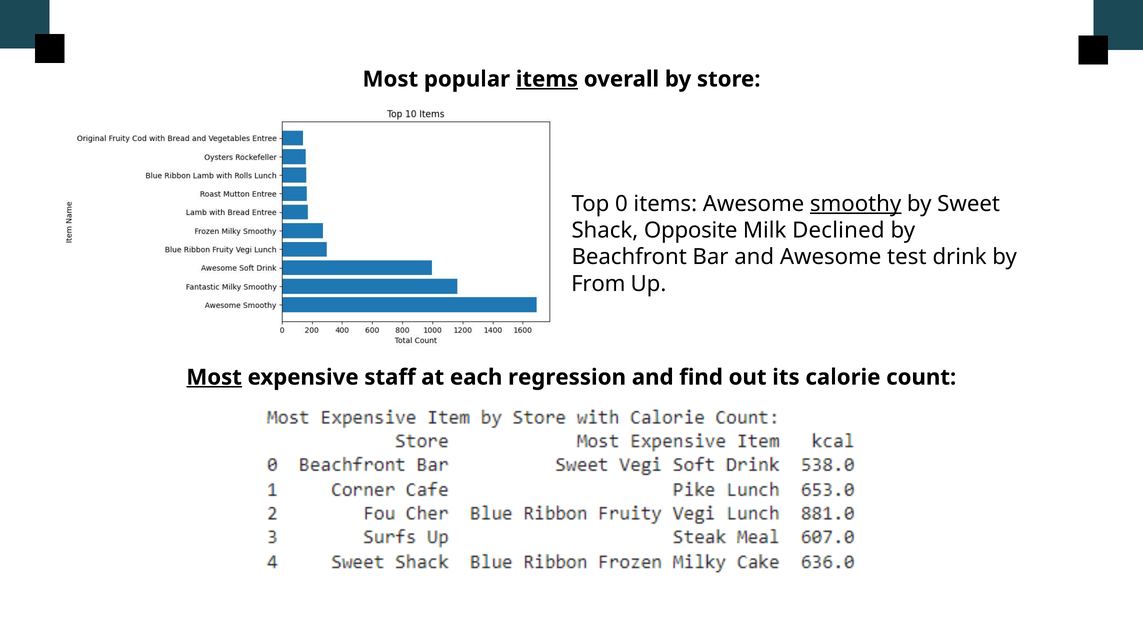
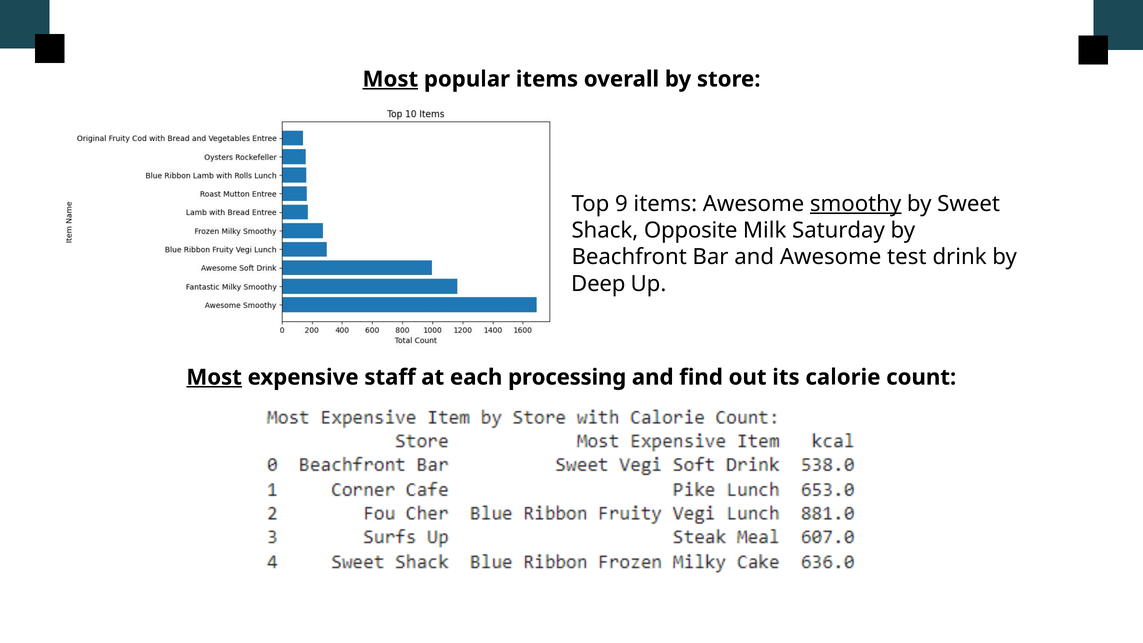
Most underline: none -> present (390, 79)
items underline: present -> none (547, 79)
0: 0 -> 9 (621, 204)
Declined: Declined -> Saturday (838, 230)
From: From -> Deep (598, 284)
regression: regression -> processing (567, 377)
